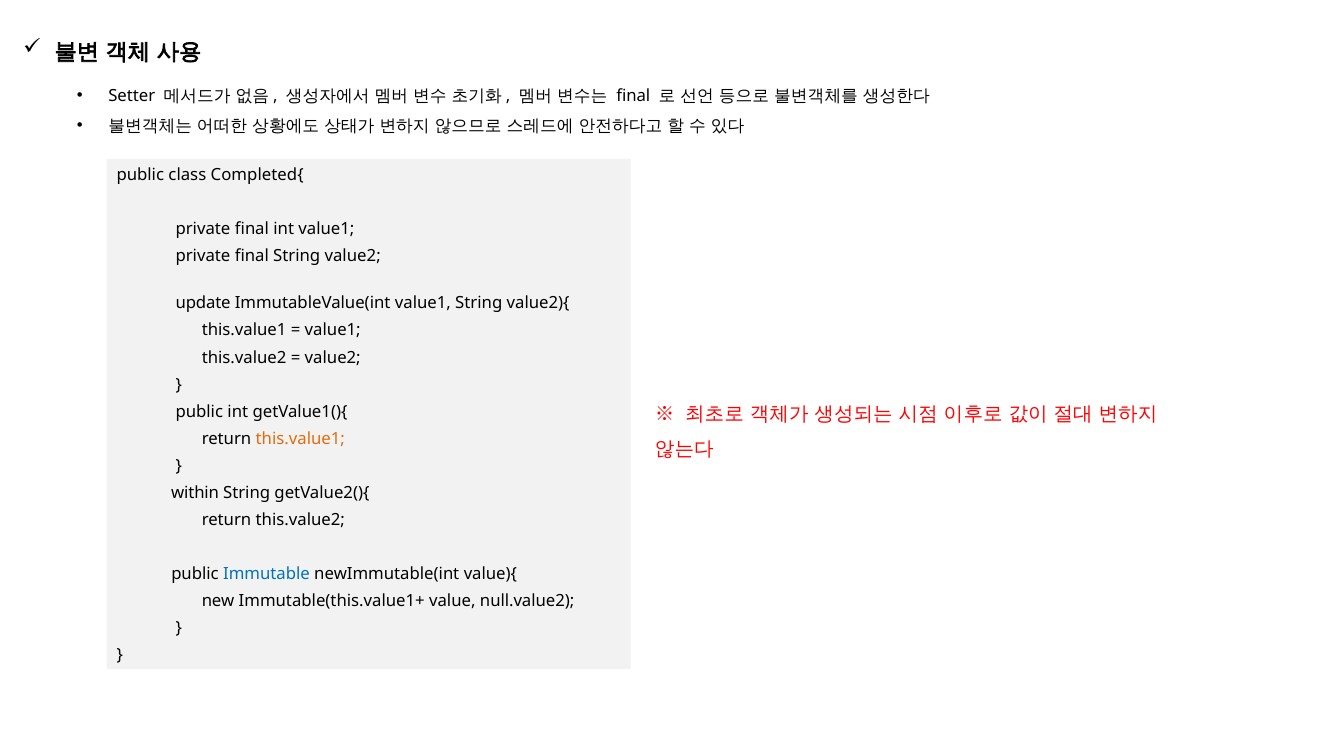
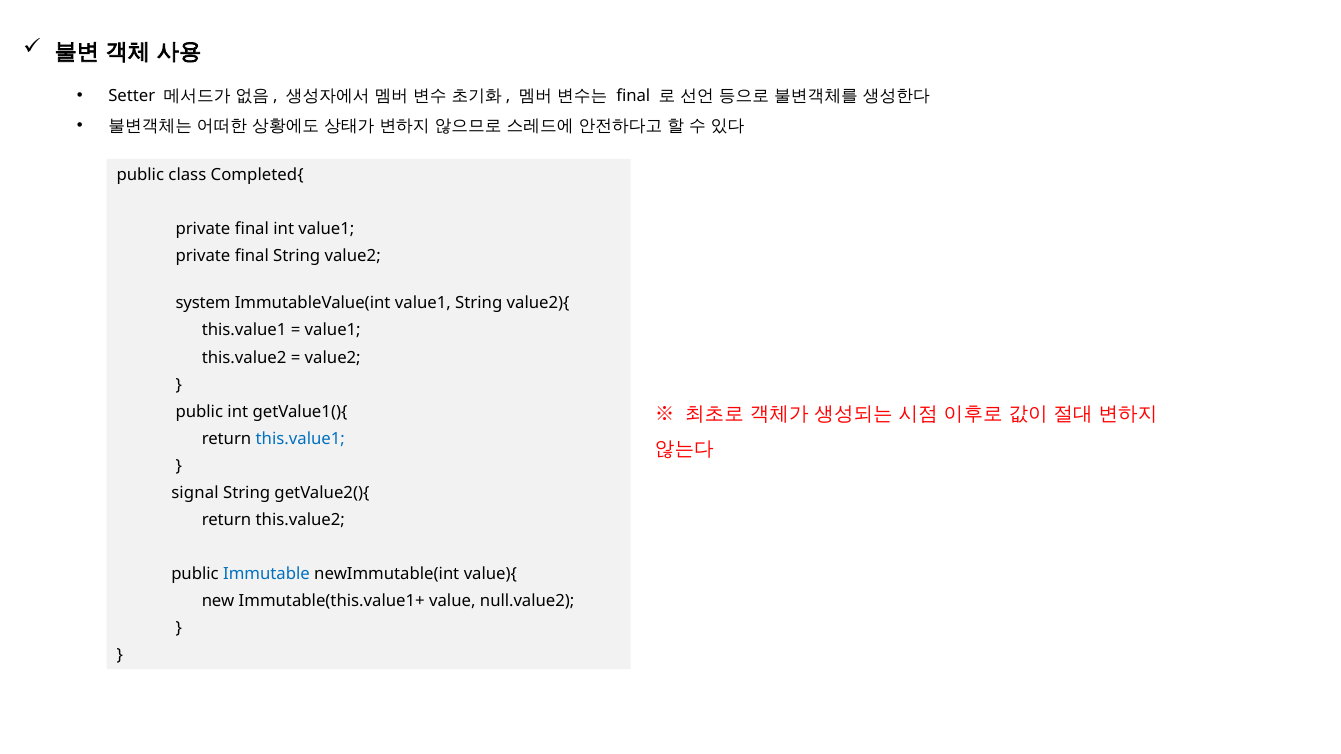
update: update -> system (203, 303)
this.value1 colour: orange -> blue (300, 439)
within: within -> signal (195, 493)
